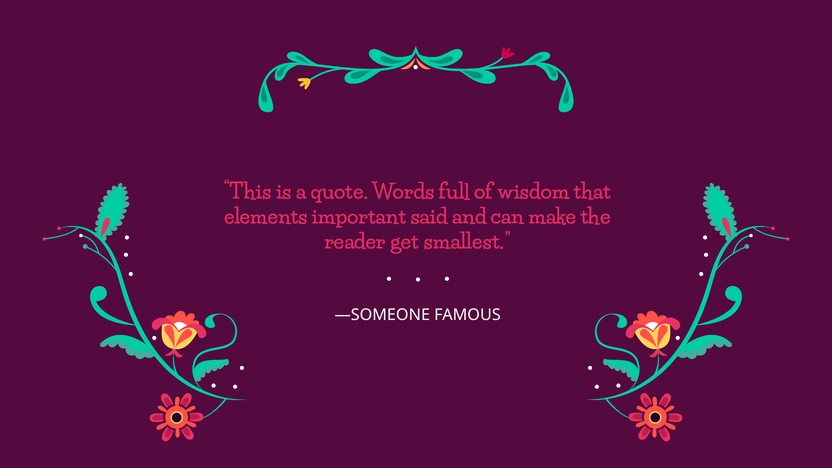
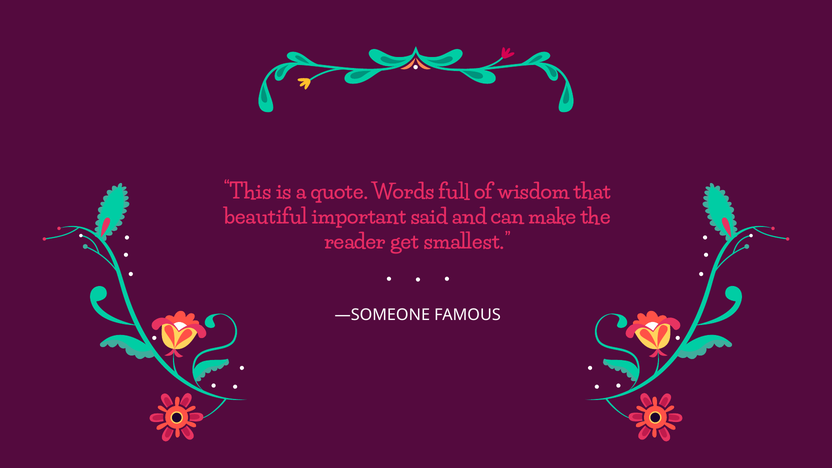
elements: elements -> beautiful (266, 217)
